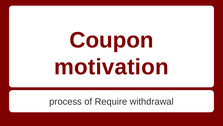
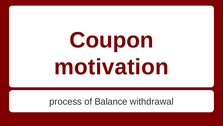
Require: Require -> Balance (111, 101)
